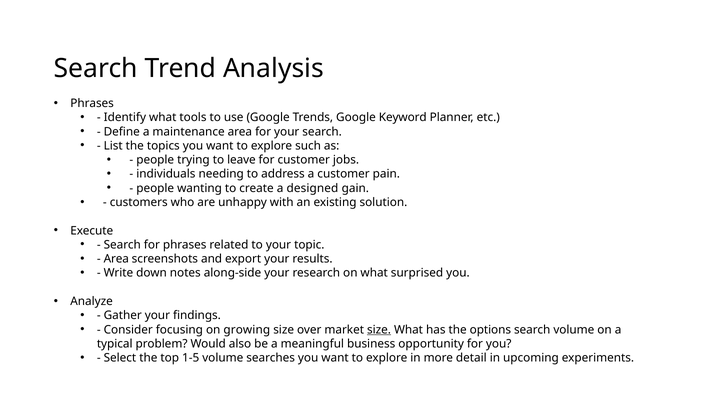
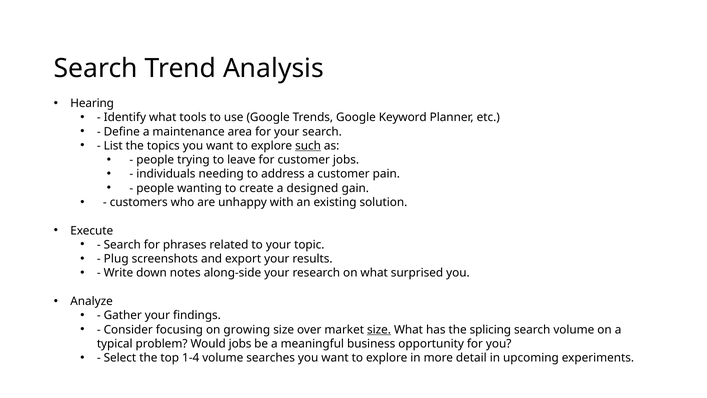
Phrases: Phrases -> Hearing (92, 103)
such underline: none -> present (308, 146)
Area: Area -> Plug (116, 259)
options: options -> splicing (490, 329)
Would also: also -> jobs (240, 344)
1-5: 1-5 -> 1-4 (191, 358)
